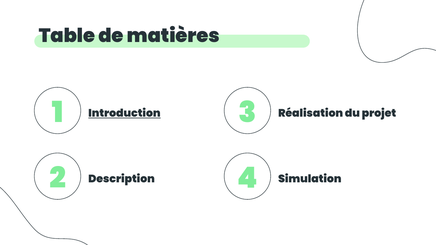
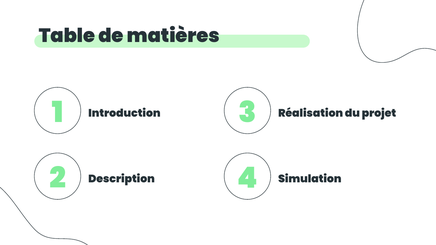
Introduction underline: present -> none (124, 113)
